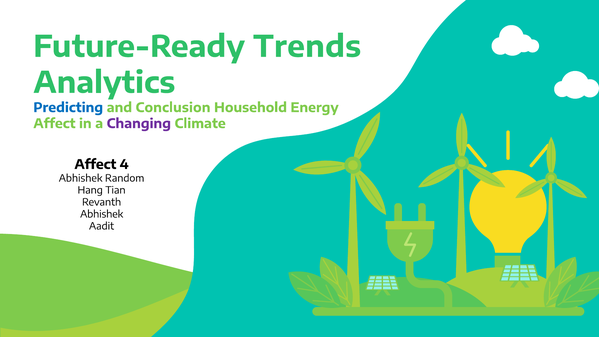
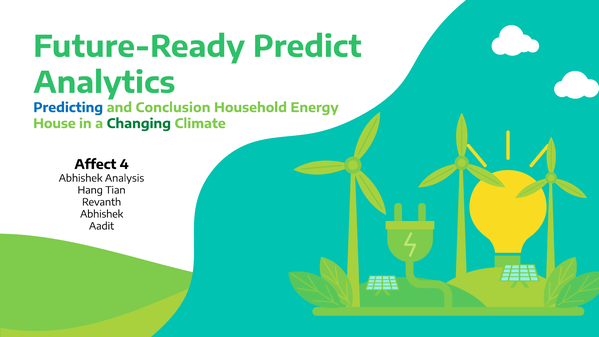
Trends: Trends -> Predict (307, 47)
Affect: Affect -> House (54, 124)
Changing colour: purple -> green (139, 124)
Random: Random -> Analysis (125, 178)
